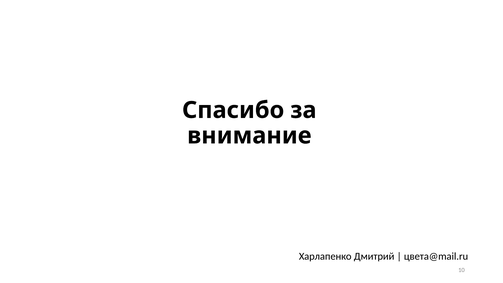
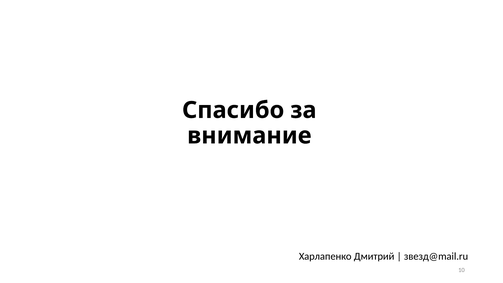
цвета@mail.ru: цвета@mail.ru -> звезд@mail.ru (436, 256)
